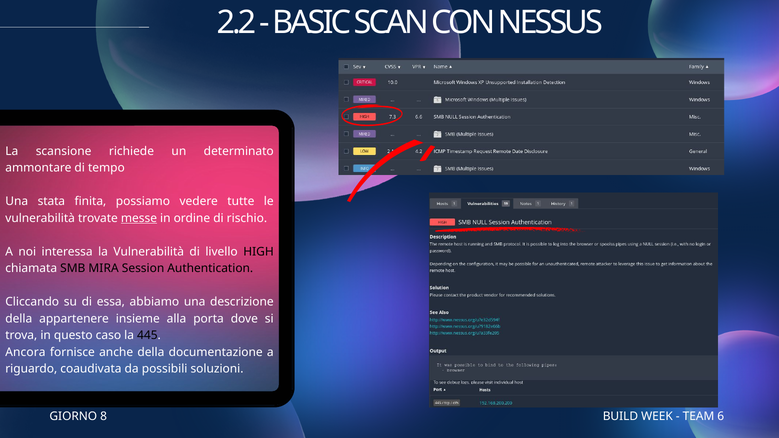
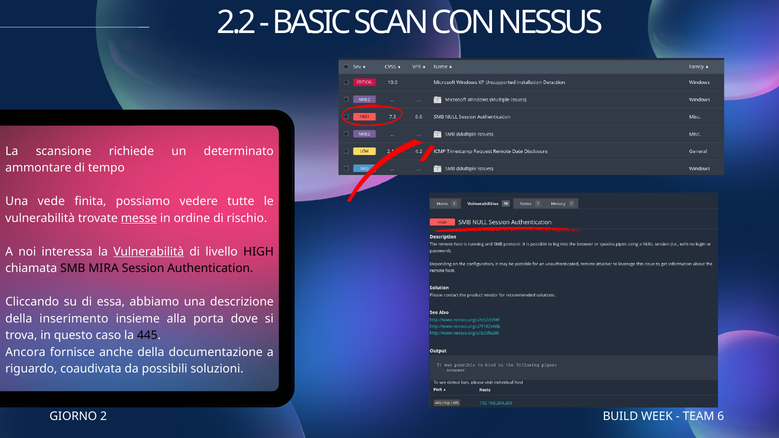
stata: stata -> vede (51, 202)
Vulnerabilità underline: none -> present (149, 252)
appartenere: appartenere -> inserimento (74, 319)
8: 8 -> 2 (104, 417)
